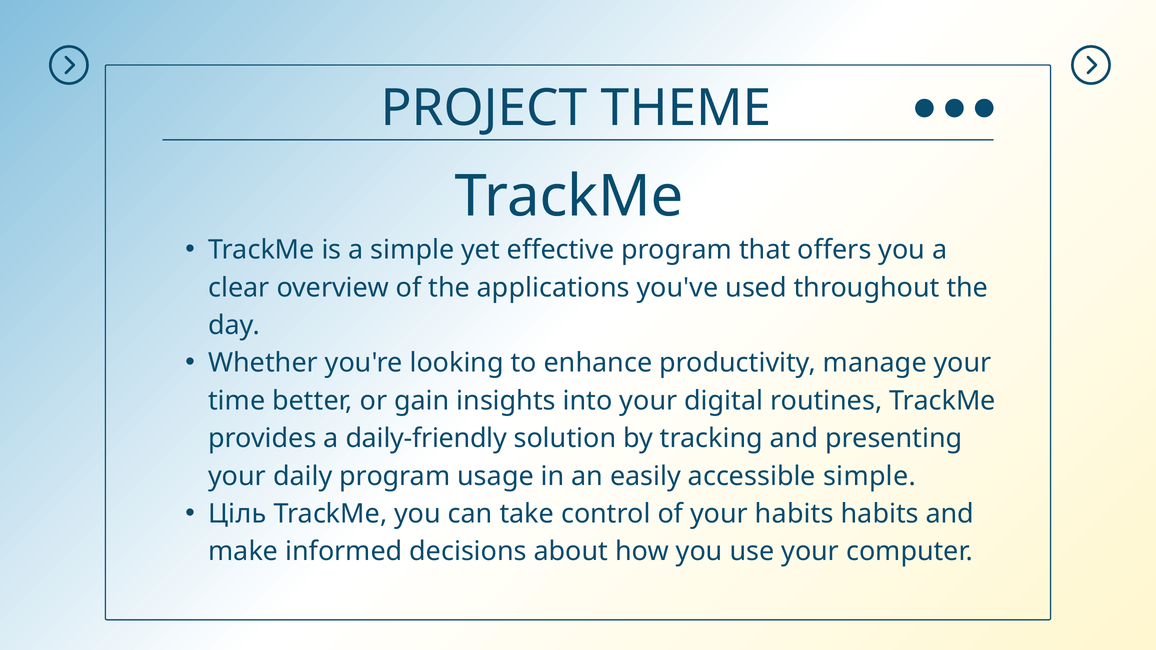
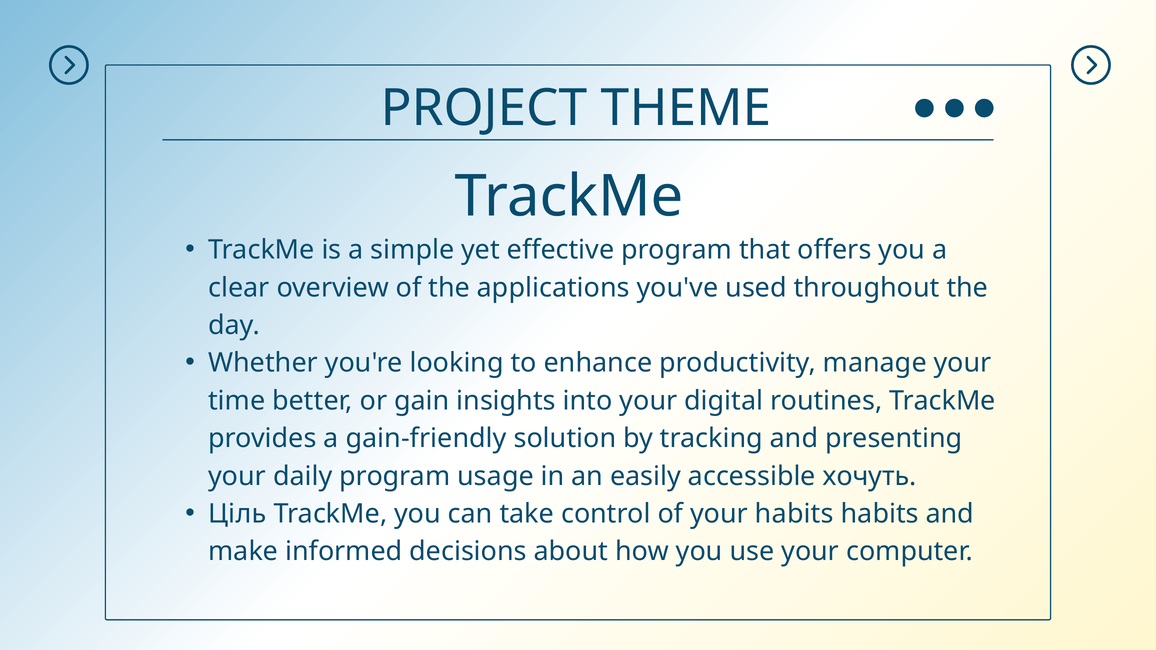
daily-friendly: daily-friendly -> gain-friendly (426, 439)
accessible simple: simple -> хочуть (870, 476)
